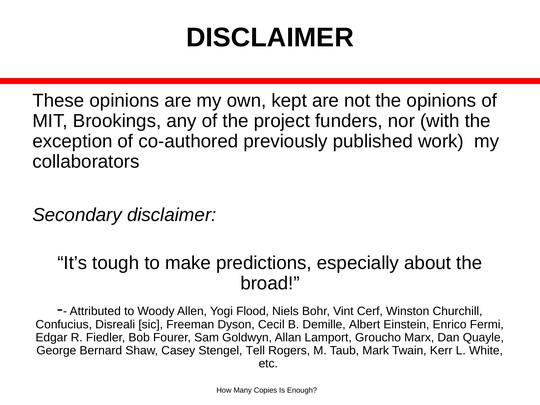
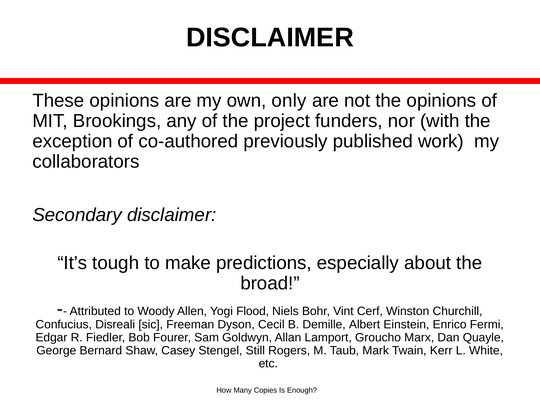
kept: kept -> only (289, 101)
Tell: Tell -> Still (255, 351)
